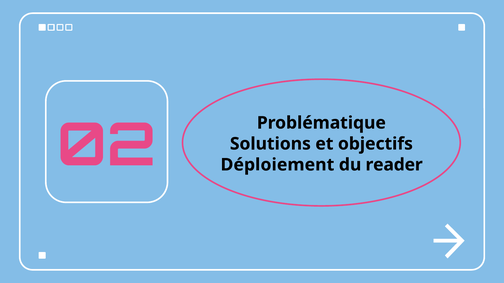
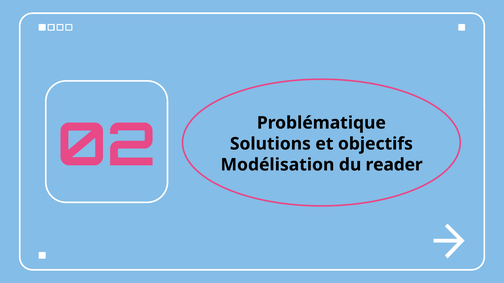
Déploiement: Déploiement -> Modélisation (277, 165)
